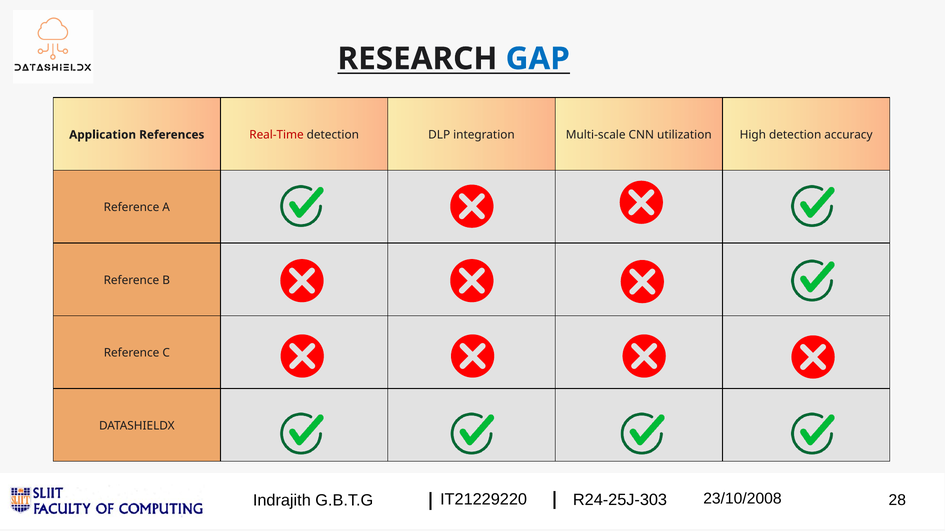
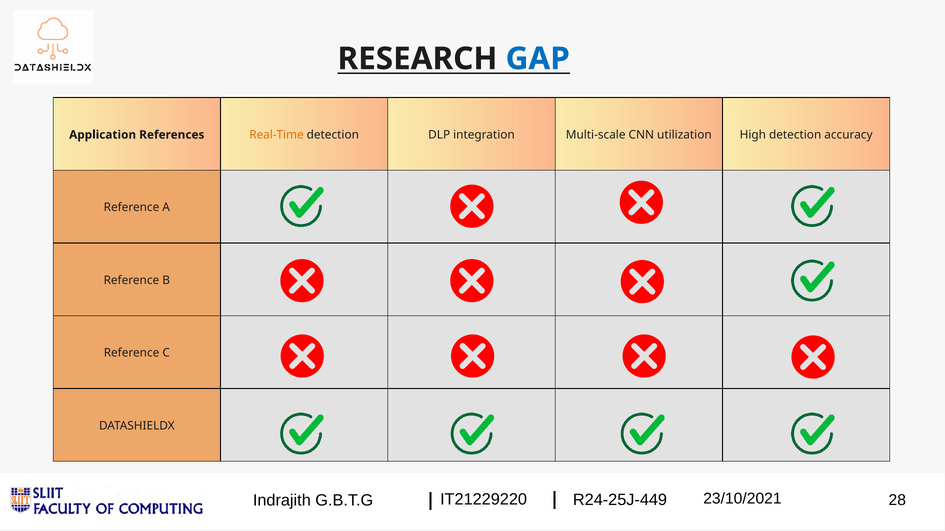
Real-Time colour: red -> orange (277, 135)
R24-25J-303: R24-25J-303 -> R24-25J-449 (620, 501)
23/10/2008: 23/10/2008 -> 23/10/2021 (742, 499)
